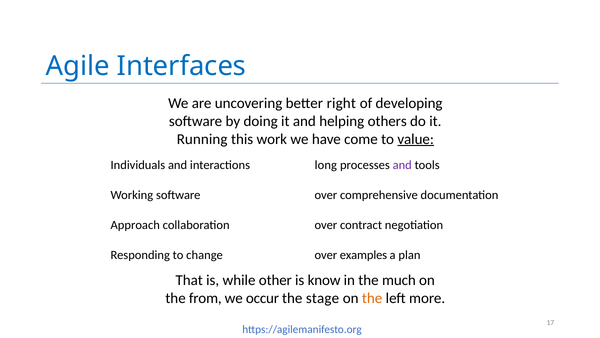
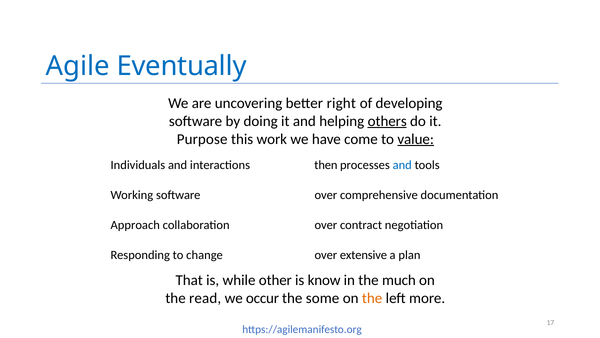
Interfaces: Interfaces -> Eventually (182, 66)
others underline: none -> present (387, 121)
Running: Running -> Purpose (202, 139)
long: long -> then (326, 165)
and colour: purple -> blue (402, 165)
examples: examples -> extensive (363, 255)
from: from -> read (205, 298)
stage: stage -> some (323, 298)
